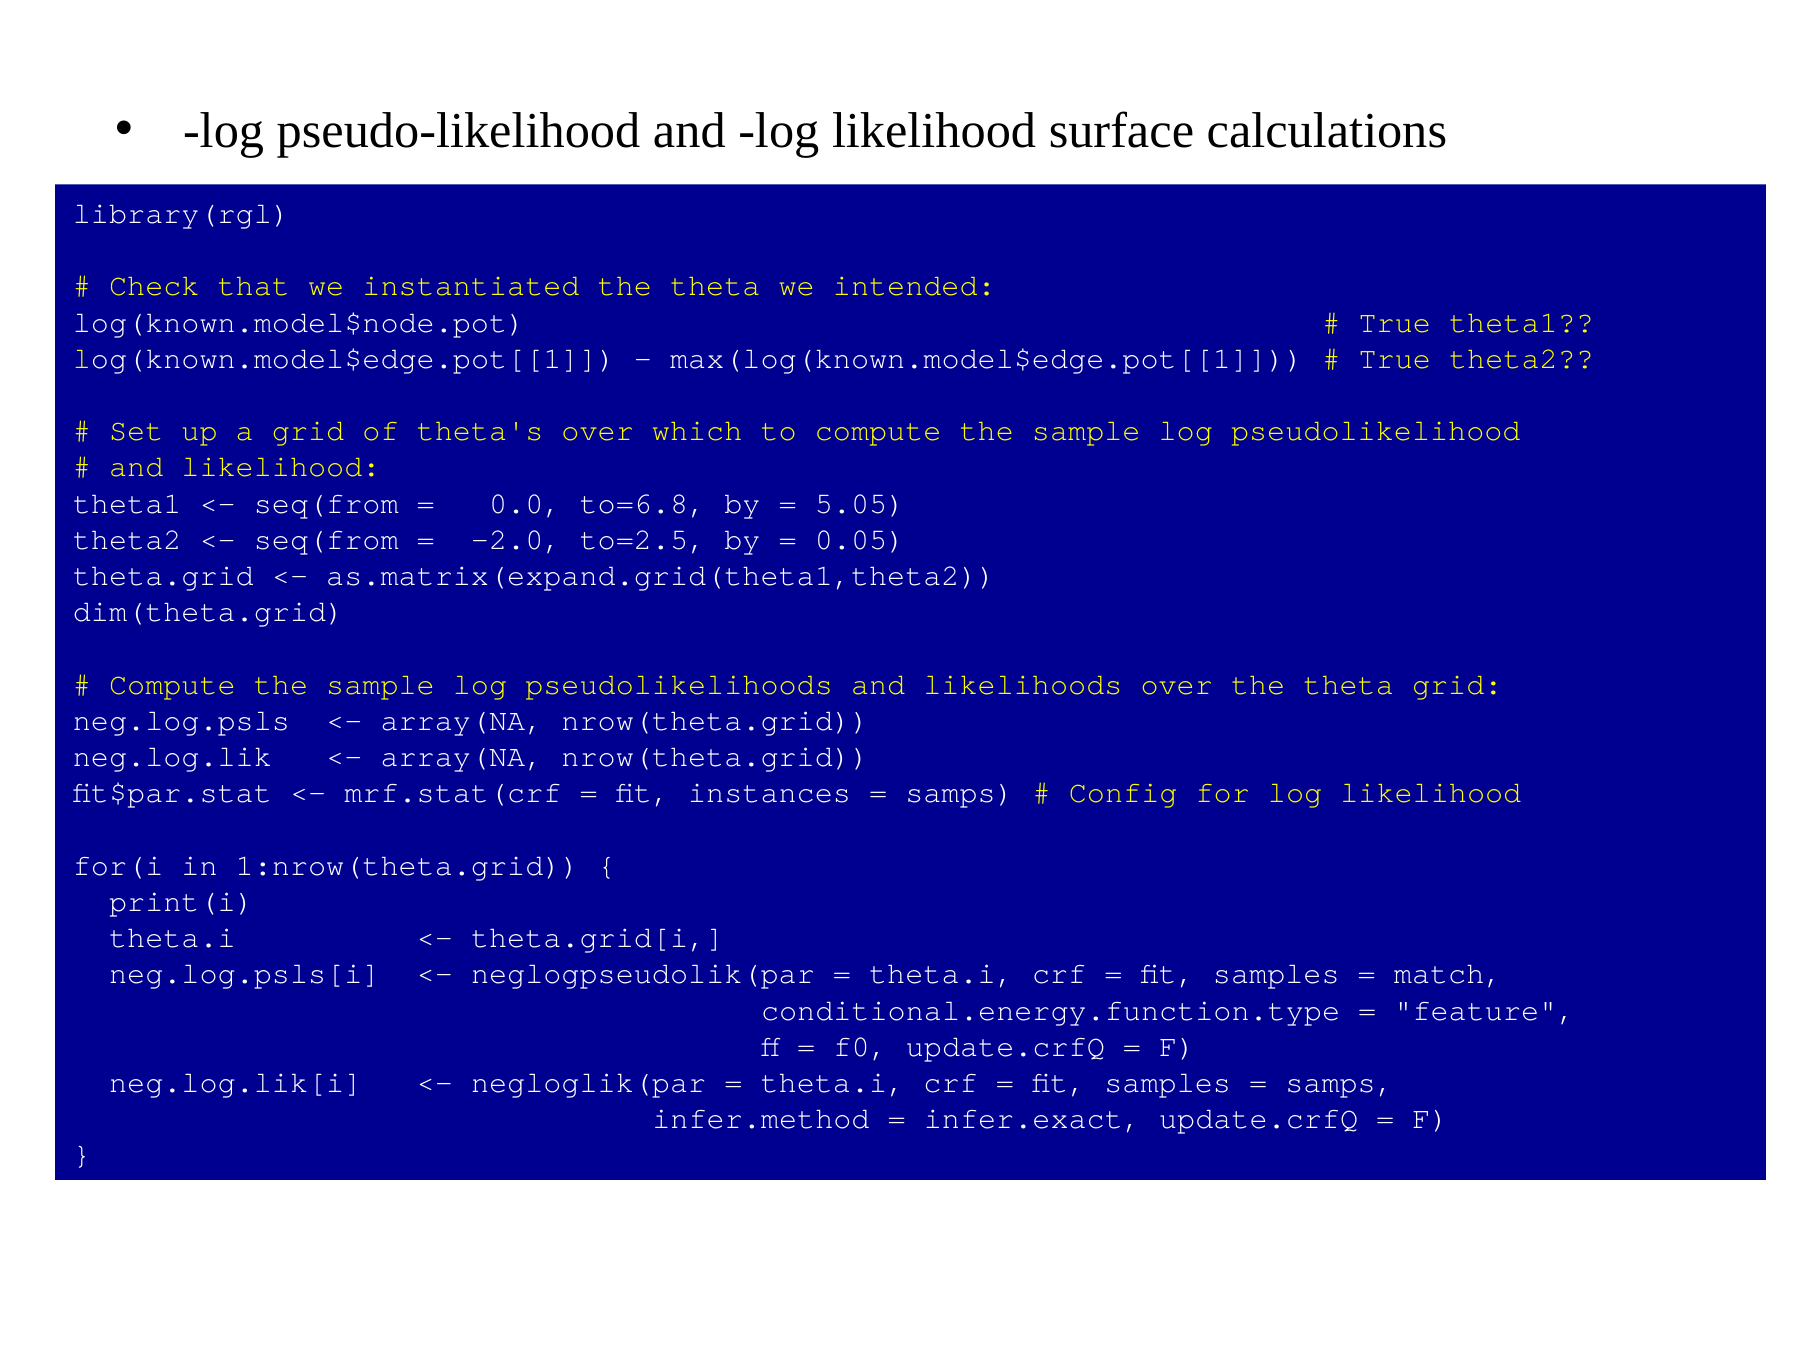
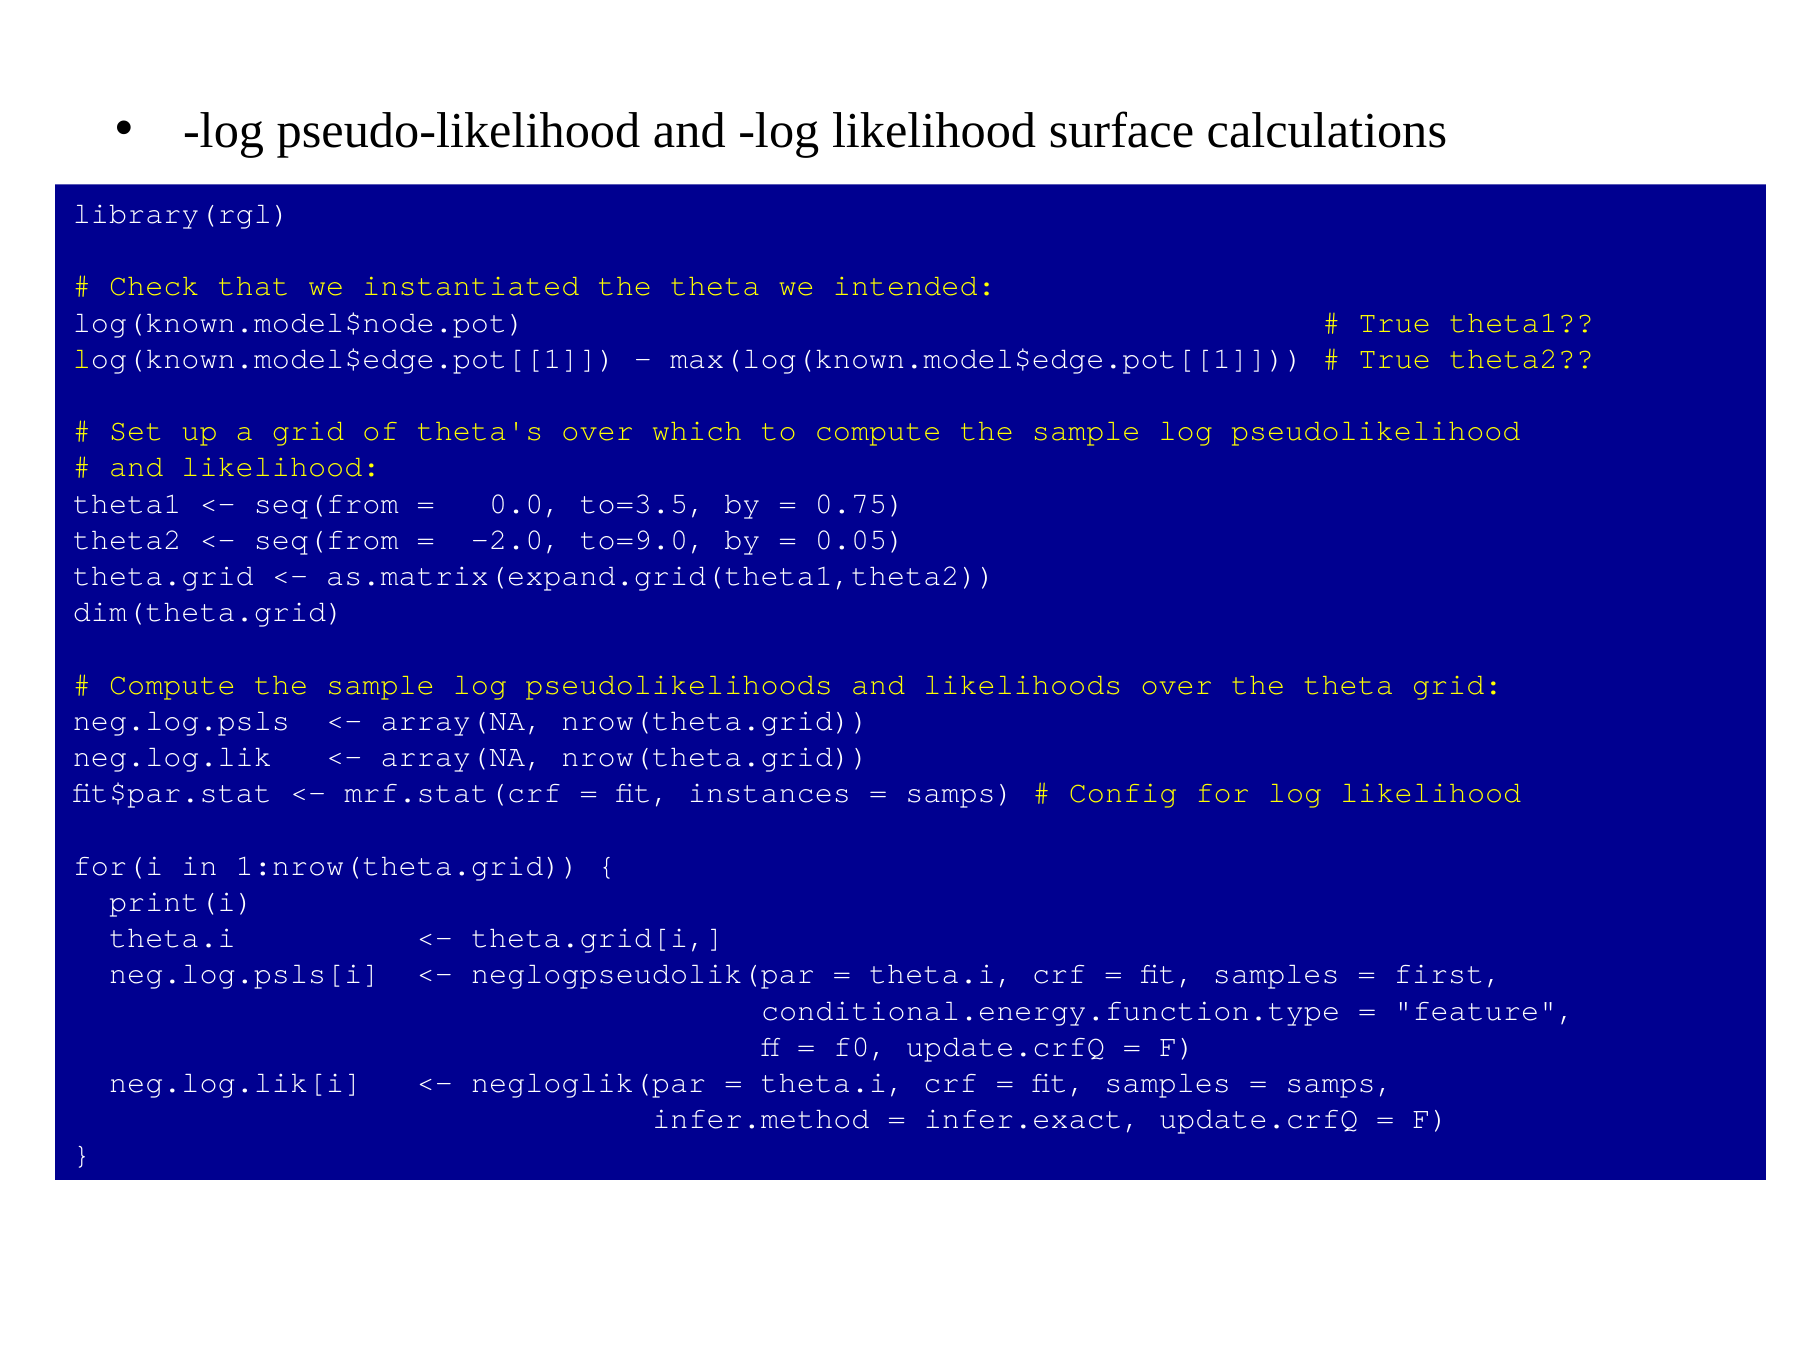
to=6.8: to=6.8 -> to=3.5 (643, 503)
5.05: 5.05 -> 0.75 (860, 503)
to=2.5: to=2.5 -> to=9.0 (643, 539)
match: match -> first (1448, 974)
